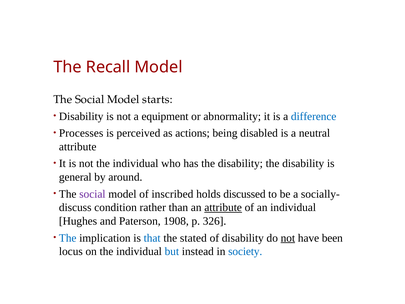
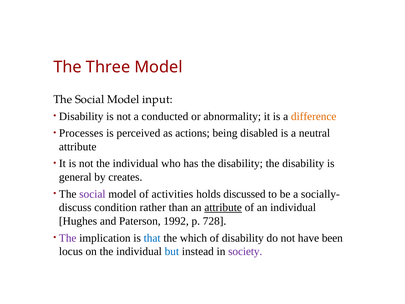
Recall: Recall -> Three (108, 67)
starts: starts -> input (157, 99)
equipment: equipment -> conducted (165, 116)
difference colour: blue -> orange (314, 116)
around: around -> creates (125, 177)
inscribed: inscribed -> activities (172, 194)
1908: 1908 -> 1992 (176, 221)
326: 326 -> 728 (215, 221)
The colour: blue -> purple (68, 238)
stated: stated -> which (193, 238)
not underline: present -> none (288, 238)
society colour: blue -> purple (245, 251)
